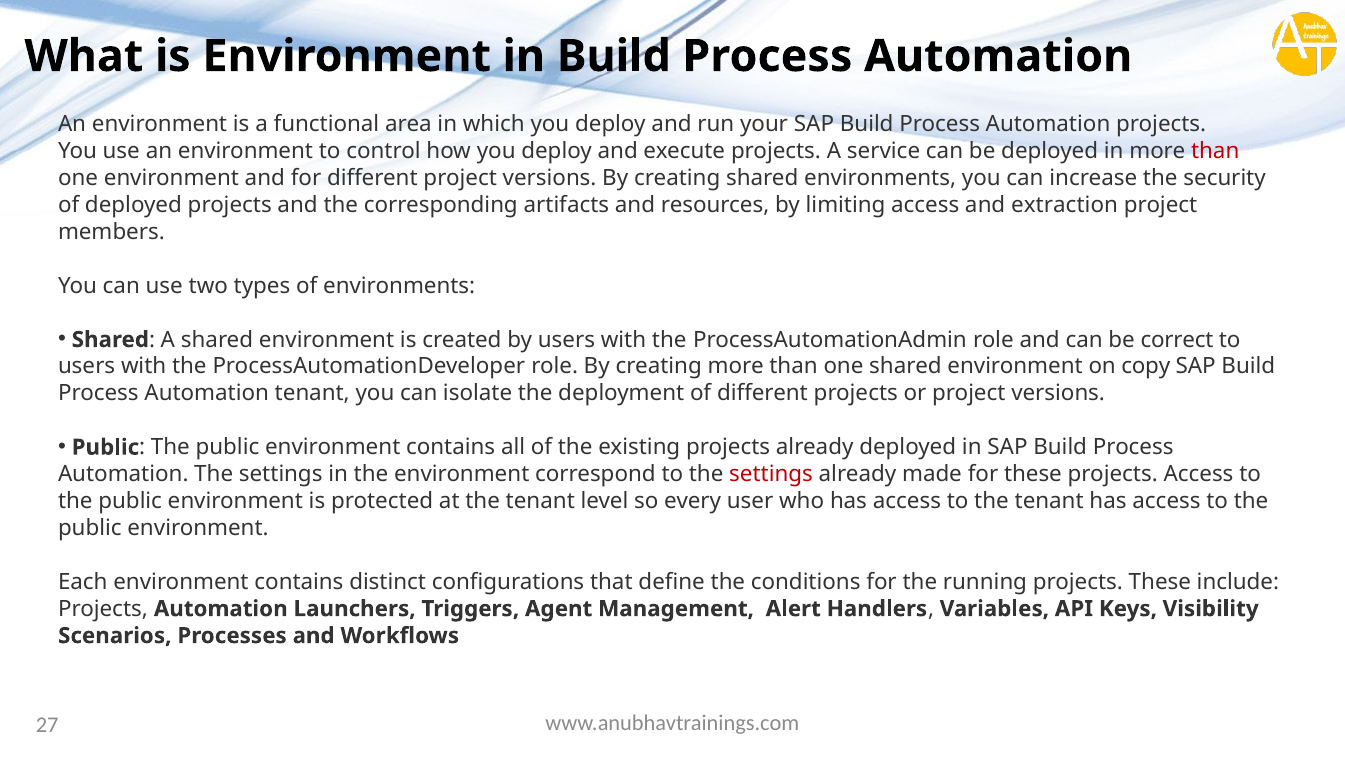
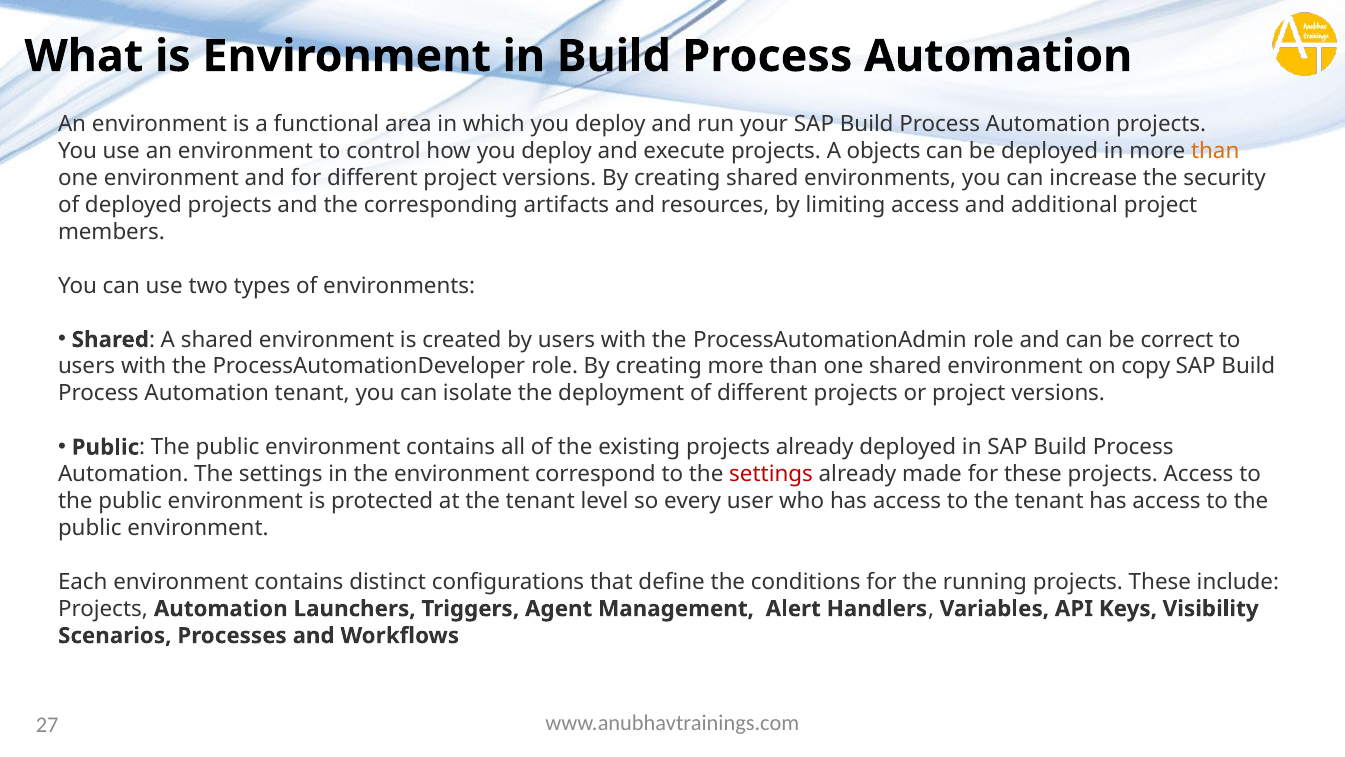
service: service -> objects (884, 151)
than colour: red -> orange (1215, 151)
extraction: extraction -> additional (1064, 205)
